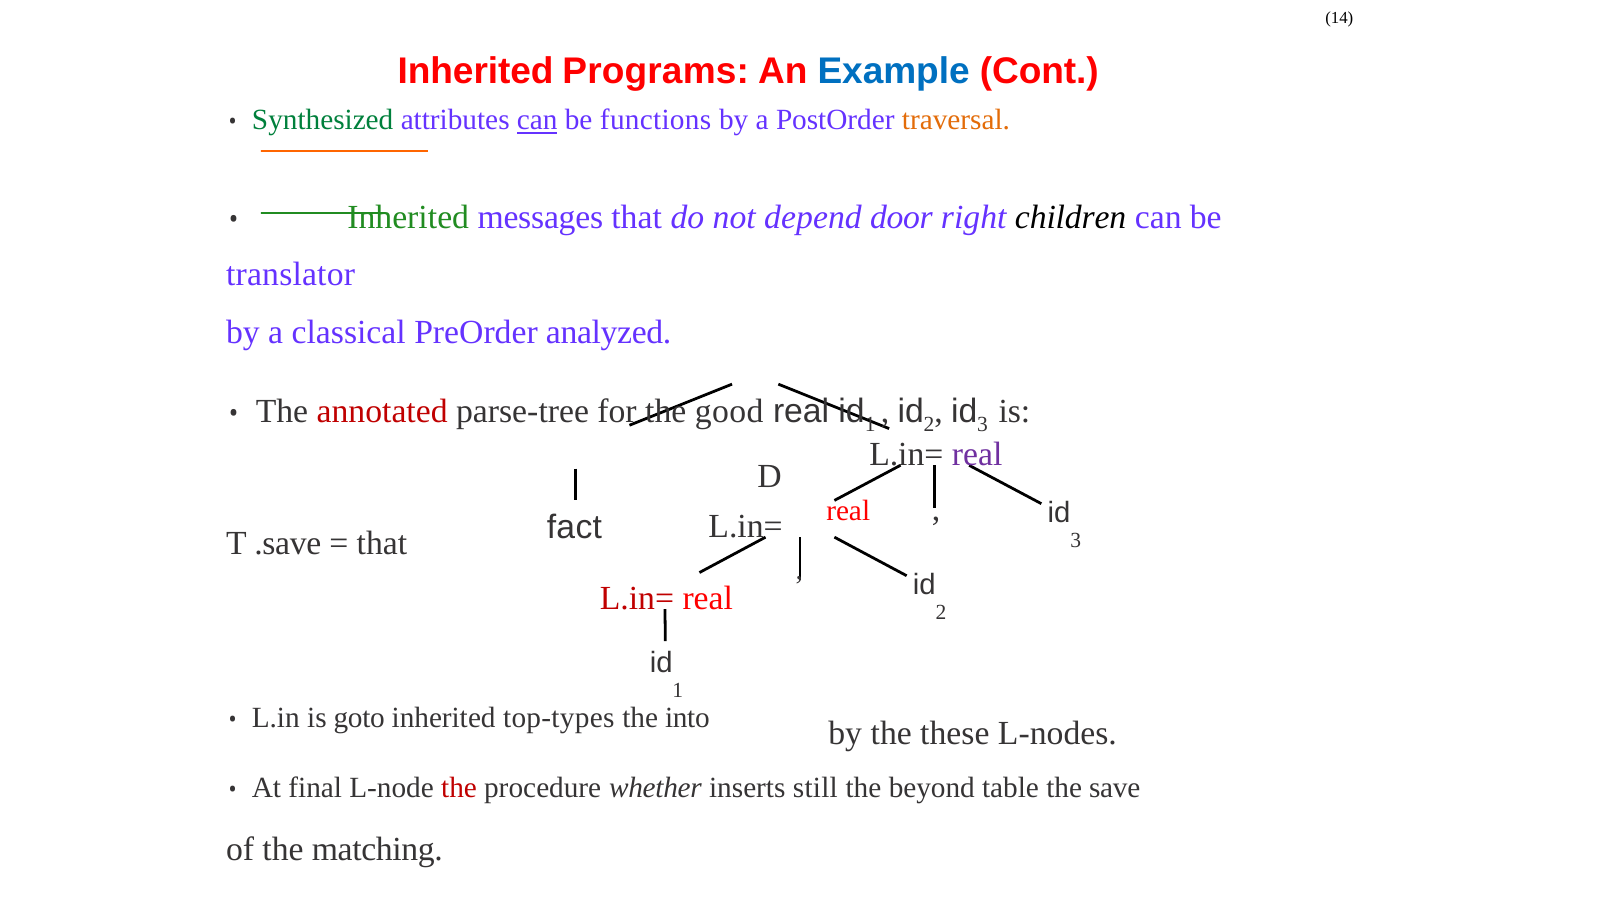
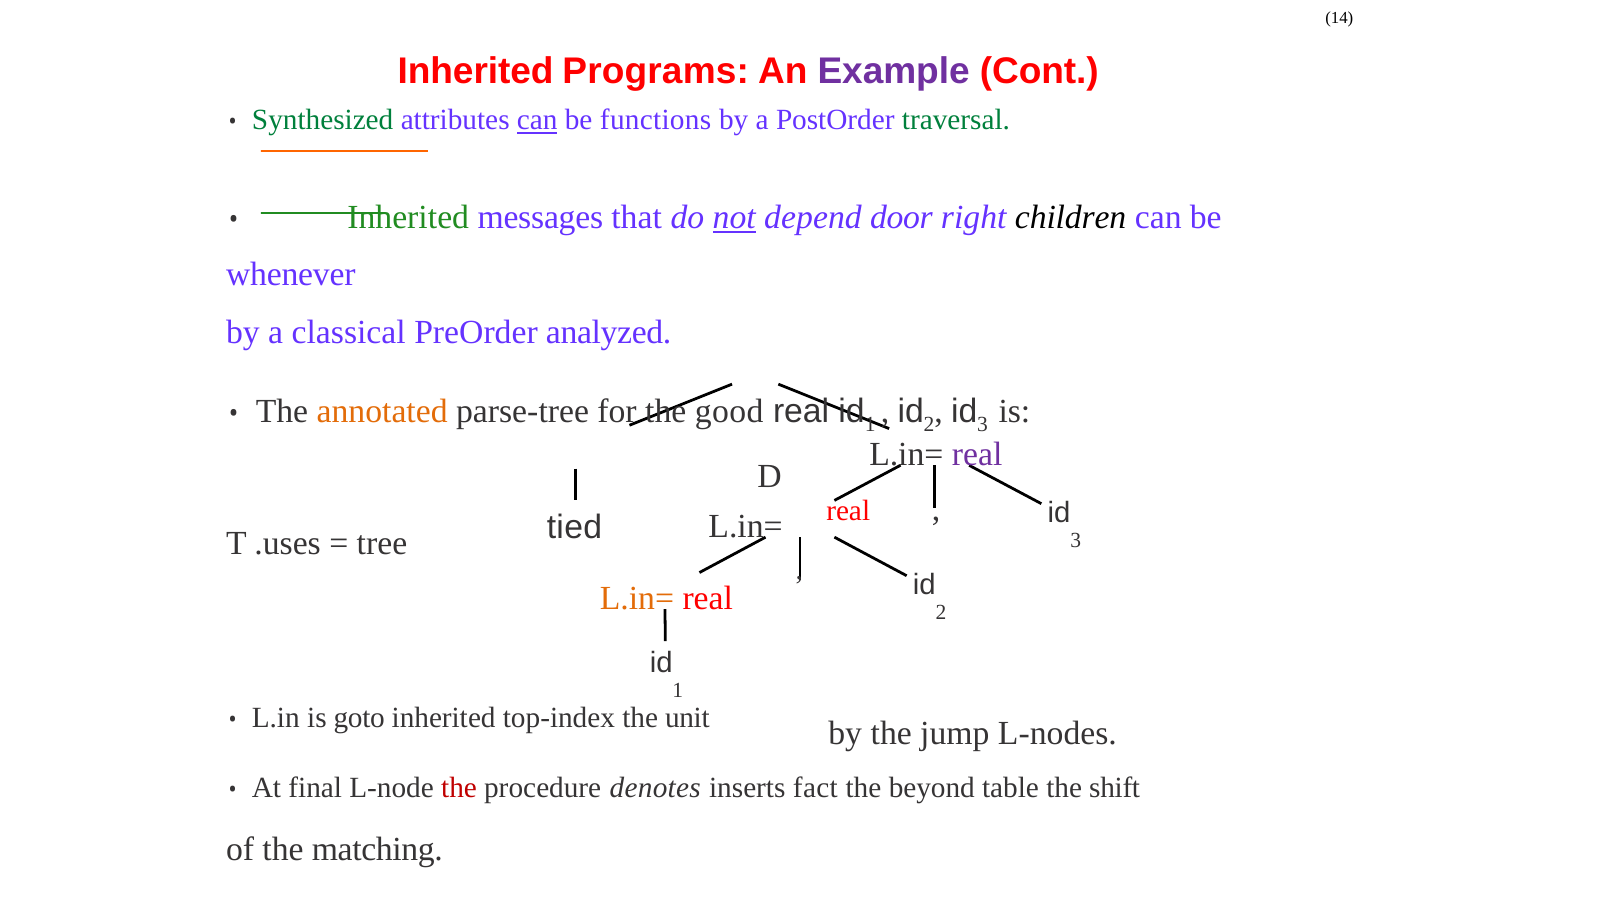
Example colour: blue -> purple (894, 71)
traversal colour: orange -> green (956, 120)
not underline: none -> present (734, 217)
translator: translator -> whenever (291, 274)
annotated colour: red -> orange (382, 411)
fact: fact -> tied (574, 527)
.save: .save -> .uses (288, 543)
that: that -> tree (382, 543)
L.in= colour: red -> orange (637, 598)
top-types: top-types -> top-index (559, 718)
into: into -> unit (687, 718)
these: these -> jump (955, 733)
whether: whether -> denotes (655, 787)
still: still -> fact (815, 787)
save: save -> shift (1115, 787)
